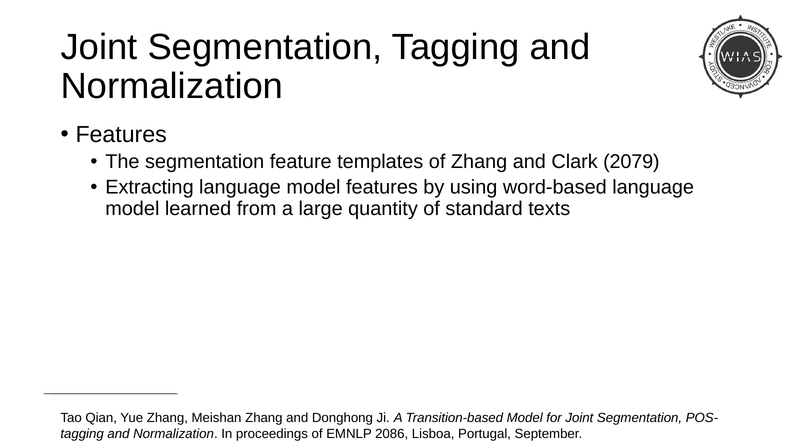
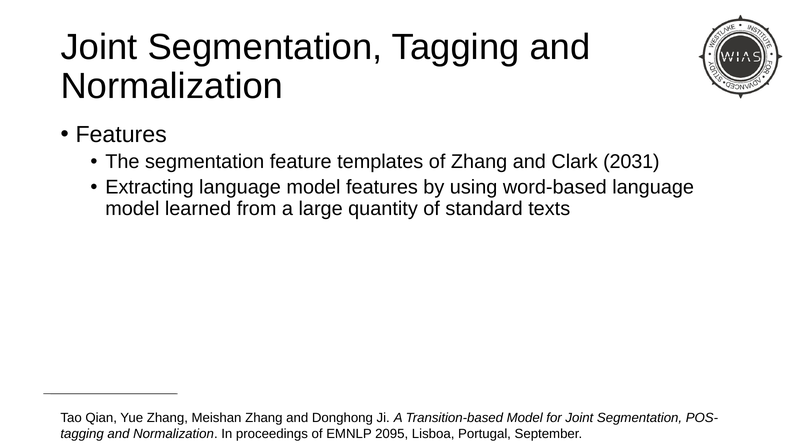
2079: 2079 -> 2031 (631, 162)
2086: 2086 -> 2095 (392, 434)
